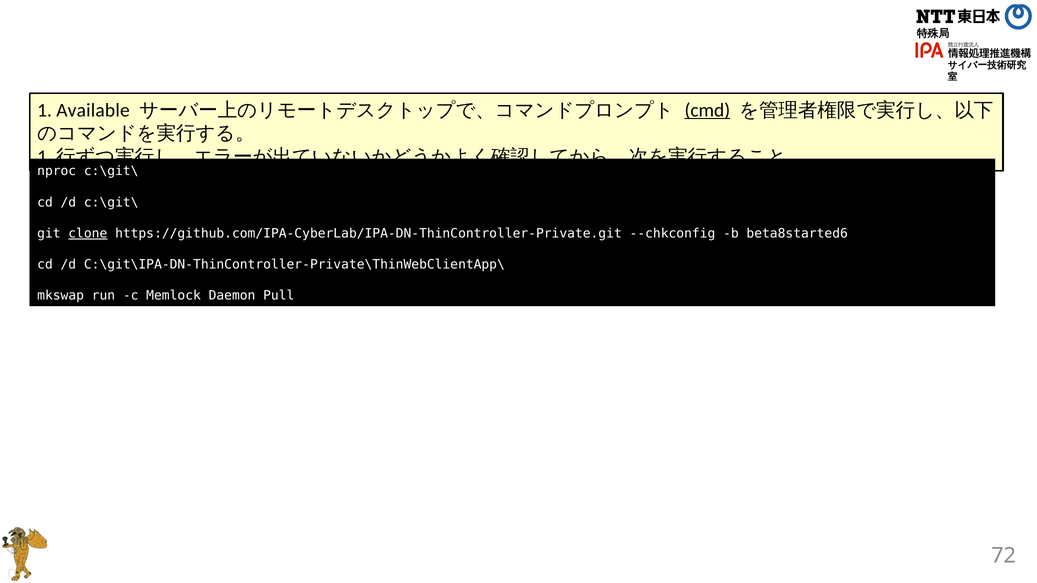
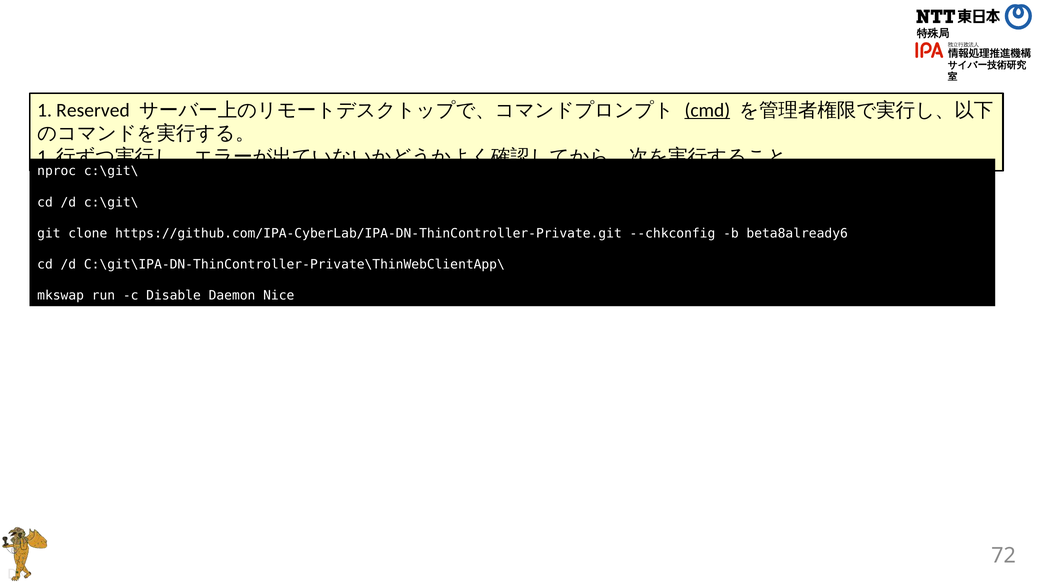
Available: Available -> Reserved (93, 110)
clone underline: present -> none (88, 233)
beta8started6: beta8started6 -> beta8already6 (797, 233)
Memlock: Memlock -> Disable (174, 296)
Pull: Pull -> Nice (279, 296)
